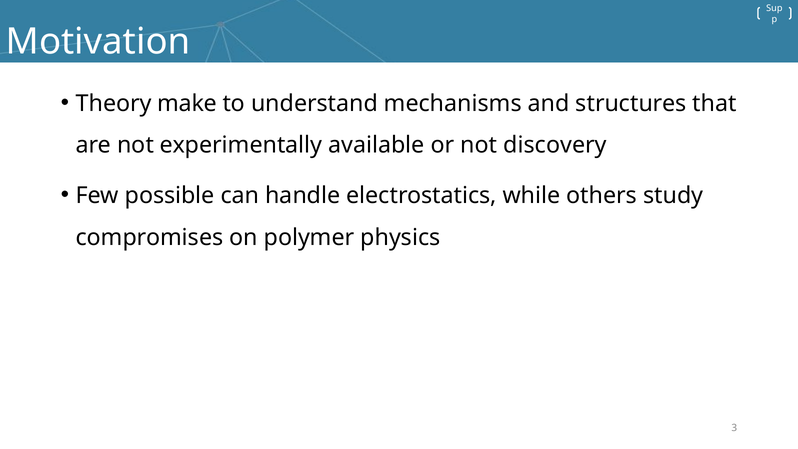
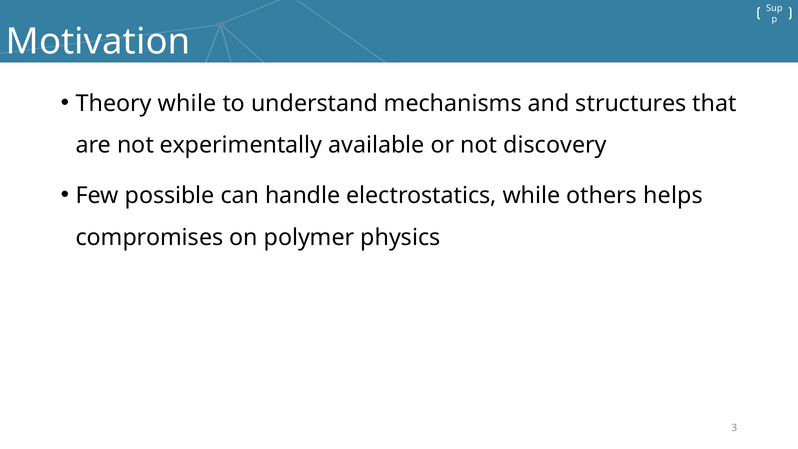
Theory make: make -> while (187, 103)
study: study -> helps (673, 195)
